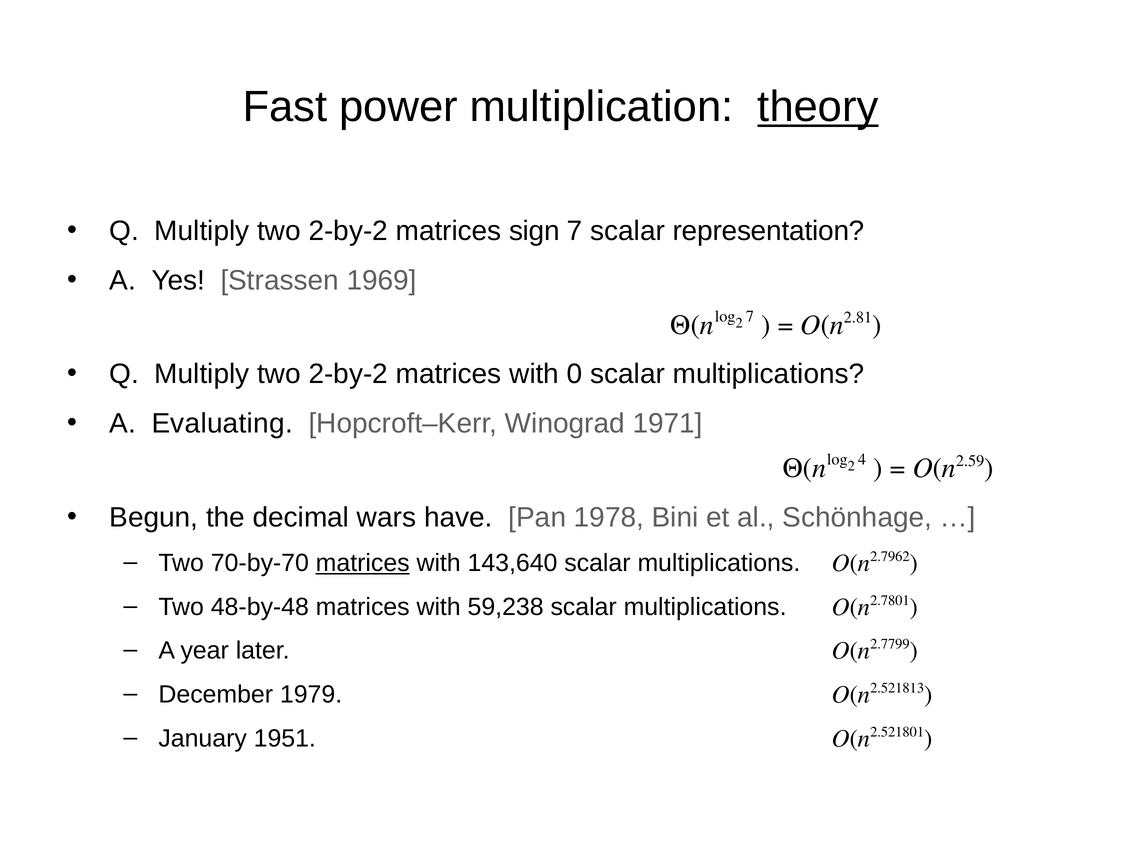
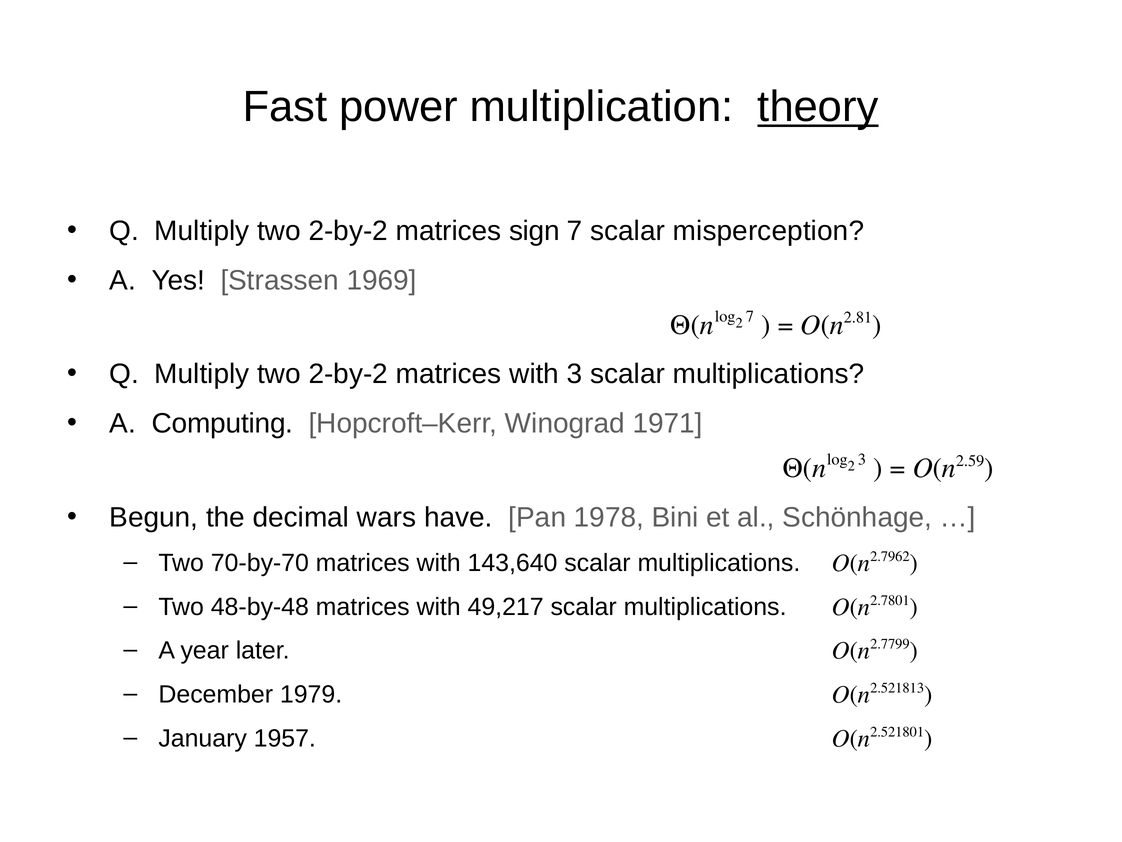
representation: representation -> misperception (768, 231)
with 0: 0 -> 3 (575, 374)
Evaluating: Evaluating -> Computing (222, 423)
4: 4 -> 3 (862, 459)
matrices underline: present -> none (363, 563)
59,238: 59,238 -> 49,217 (506, 606)
1951: 1951 -> 1957 (285, 738)
